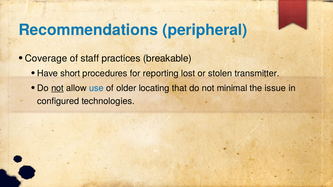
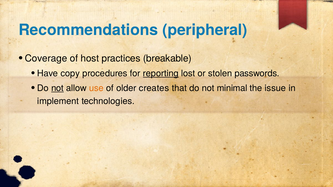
staff: staff -> host (90, 59)
short: short -> copy (70, 74)
reporting underline: none -> present (161, 74)
transmitter: transmitter -> passwords (257, 74)
use colour: blue -> orange (96, 88)
locating: locating -> creates (154, 88)
configured: configured -> implement (58, 101)
